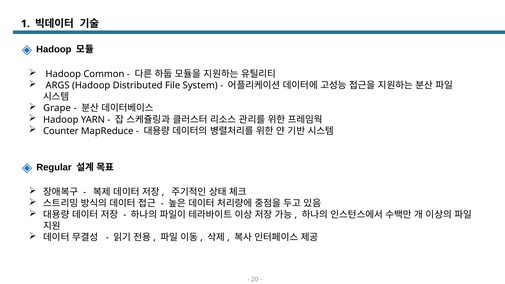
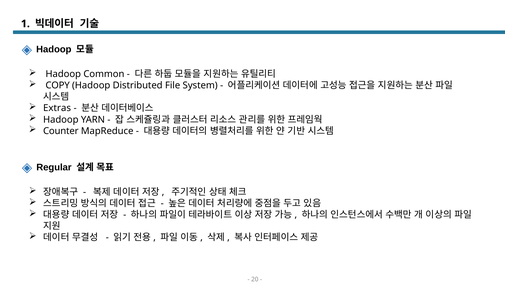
ARGS: ARGS -> COPY (58, 85)
Grape: Grape -> Extras (57, 108)
